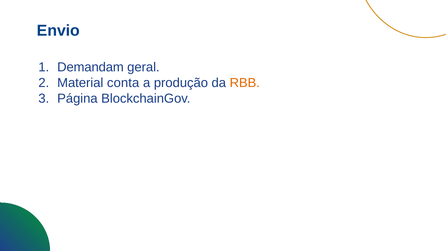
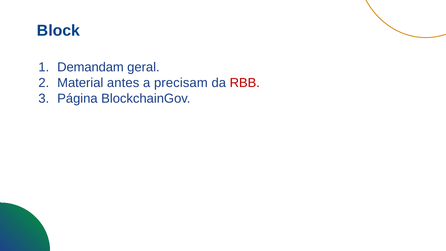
Envio: Envio -> Block (58, 31)
conta: conta -> antes (123, 83)
produção: produção -> precisam (181, 83)
RBB colour: orange -> red (245, 83)
